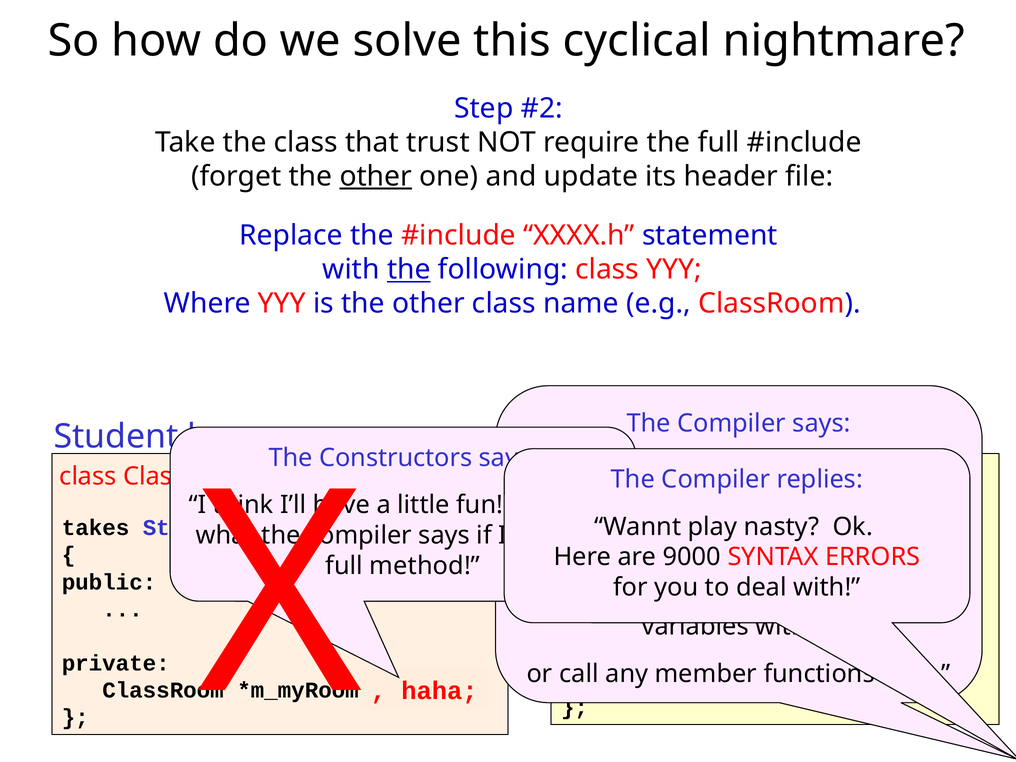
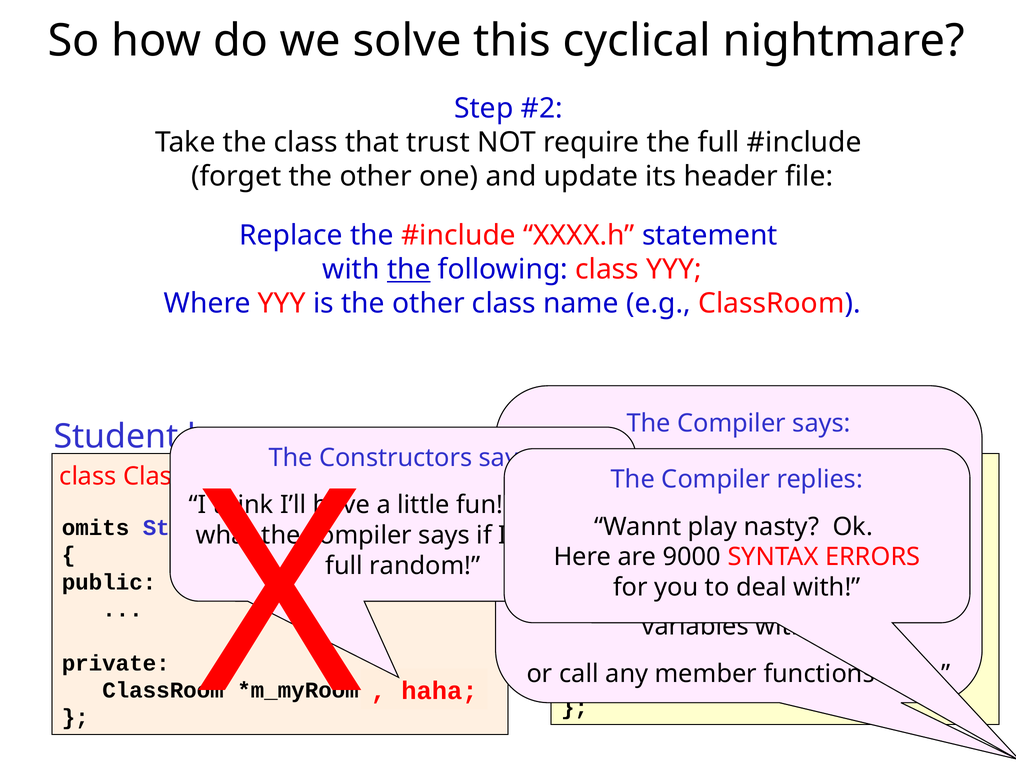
other underline: present -> none (376, 176)
takes: takes -> omits (96, 528)
method: method -> random (425, 566)
